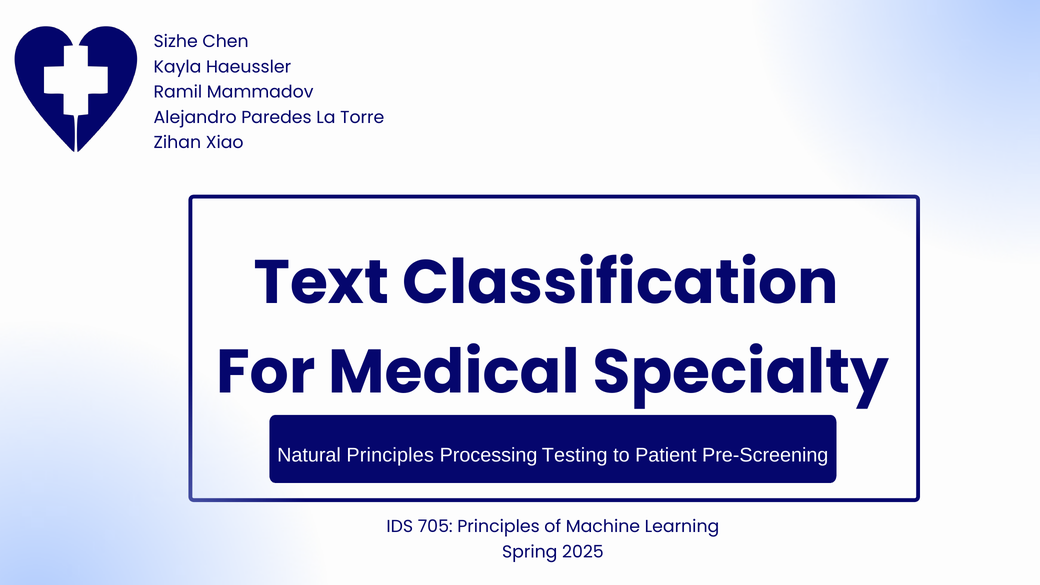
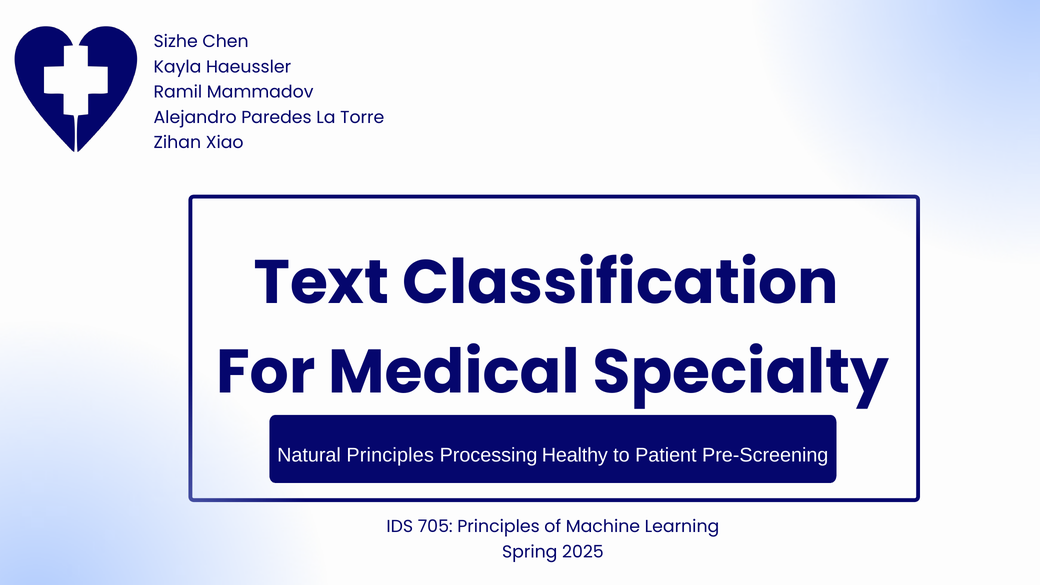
Testing: Testing -> Healthy (575, 455)
